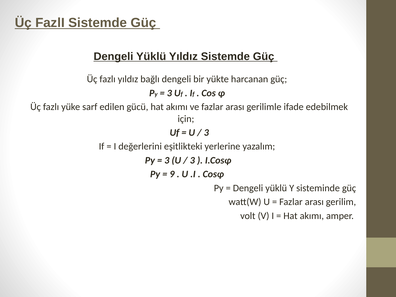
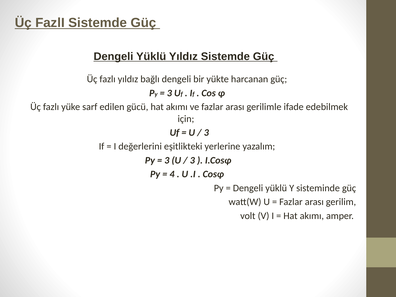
9: 9 -> 4 (172, 174)
